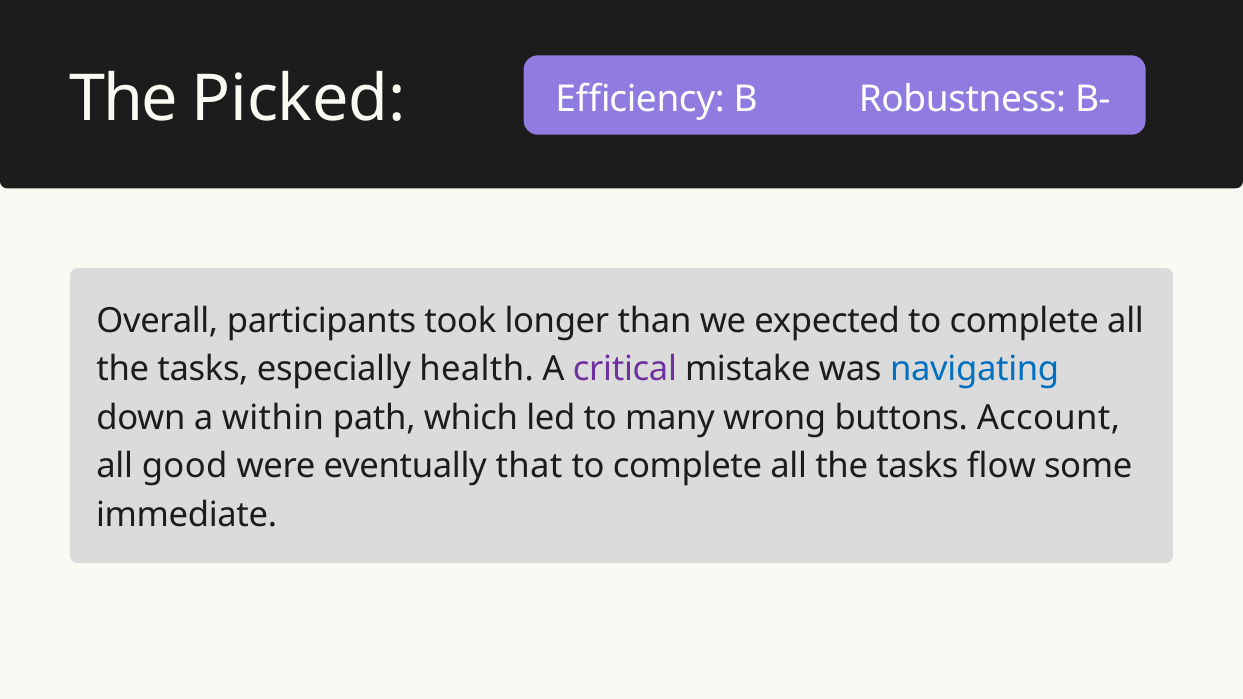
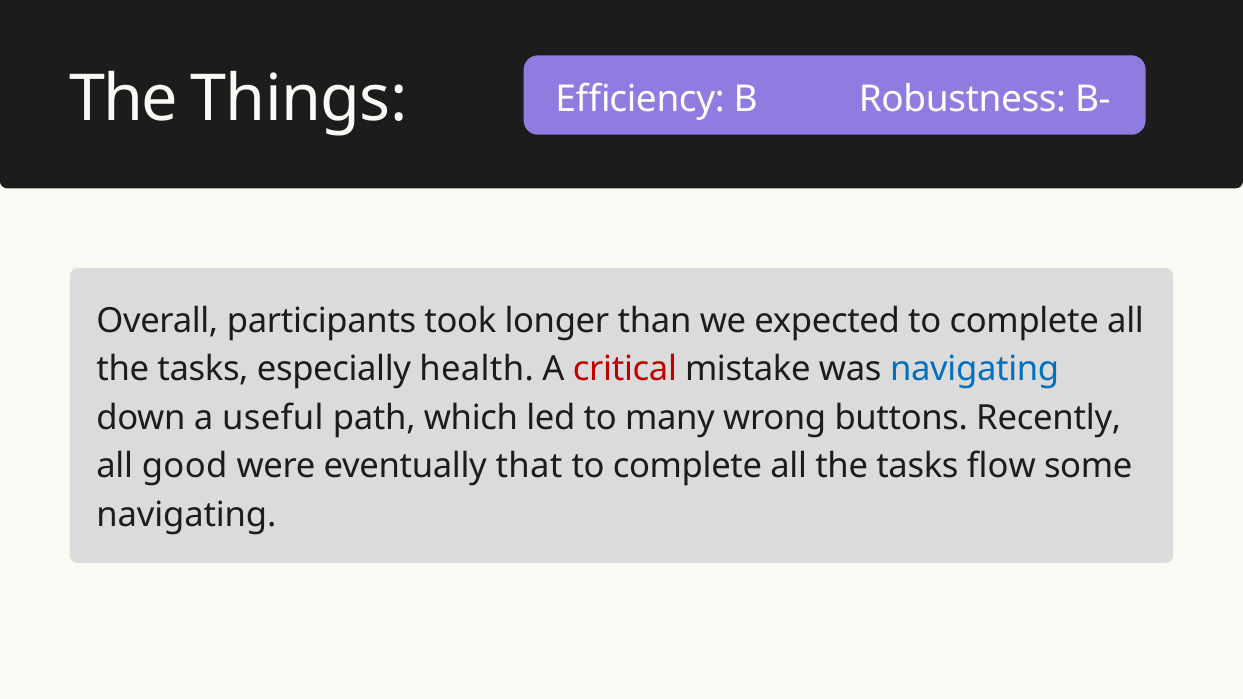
Picked: Picked -> Things (299, 99)
critical colour: purple -> red (625, 369)
within: within -> useful (273, 418)
Account: Account -> Recently (1049, 418)
immediate: immediate -> navigating (186, 515)
